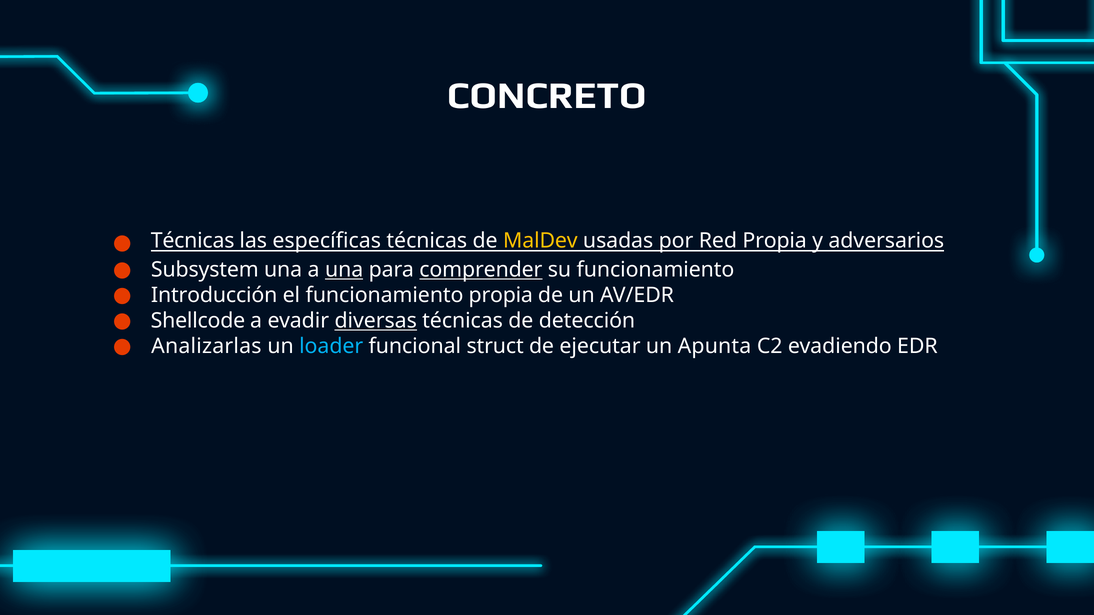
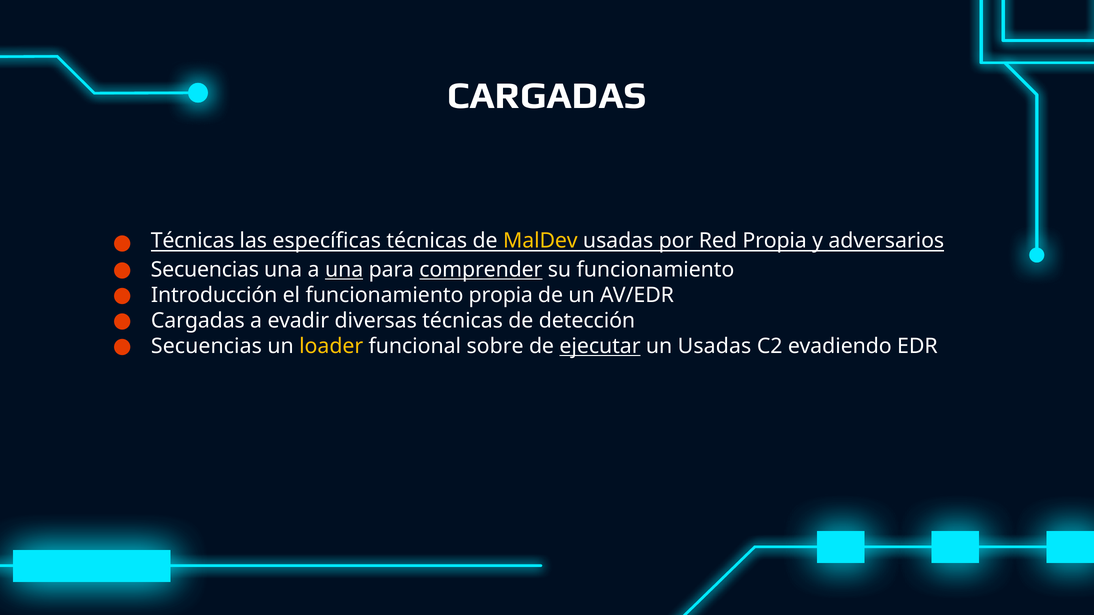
CONCRETO: CONCRETO -> CARGADAS (547, 96)
Subsystem: Subsystem -> Secuencias (205, 270)
Shellcode: Shellcode -> Cargadas (198, 321)
diversas underline: present -> none (376, 321)
Analizarlas: Analizarlas -> Secuencias (206, 346)
loader colour: light blue -> yellow (331, 346)
struct: struct -> sobre (495, 346)
ejecutar underline: none -> present (600, 346)
un Apunta: Apunta -> Usadas (715, 346)
